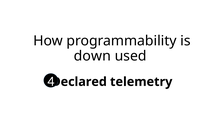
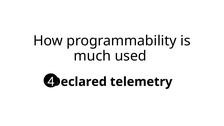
down: down -> much (92, 56)
